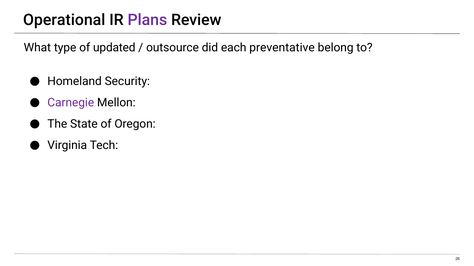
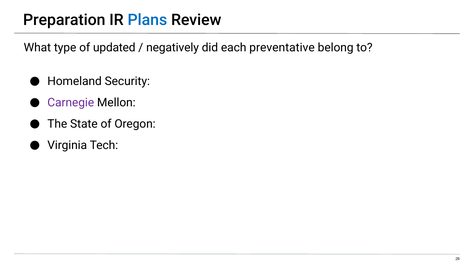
Operational: Operational -> Preparation (64, 20)
Plans colour: purple -> blue (147, 20)
outsource: outsource -> negatively (173, 48)
